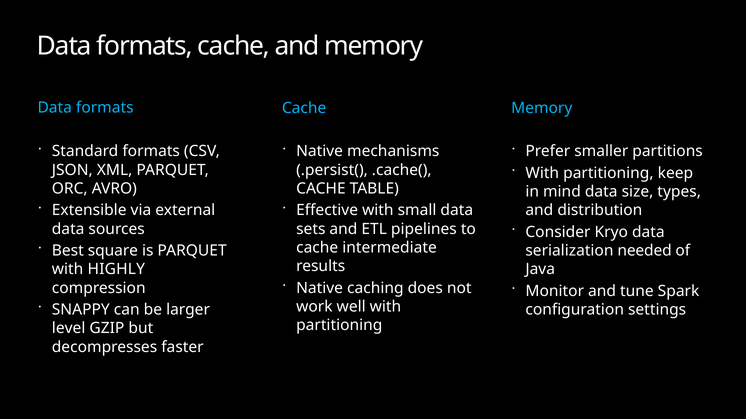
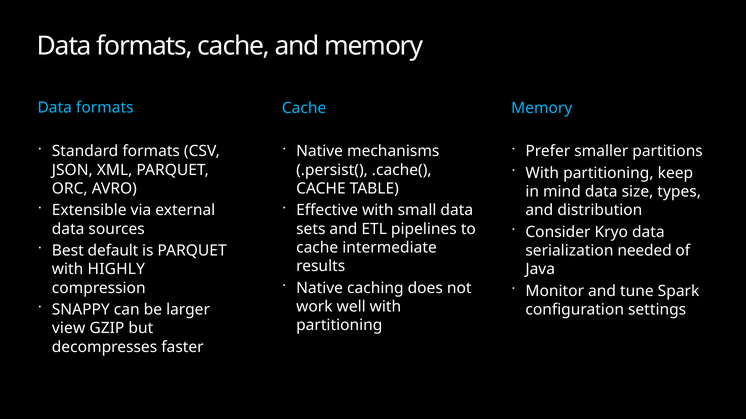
square: square -> default (113, 251)
level: level -> view (69, 329)
